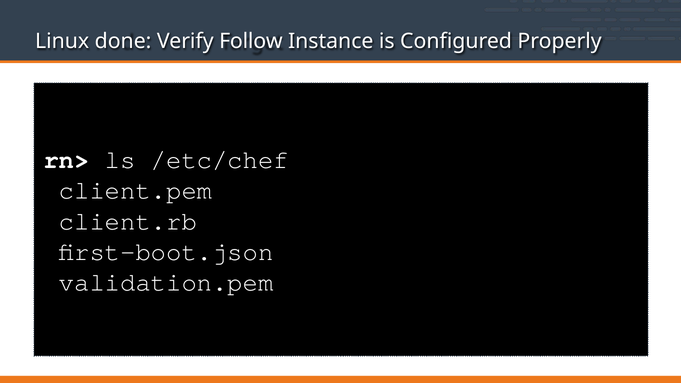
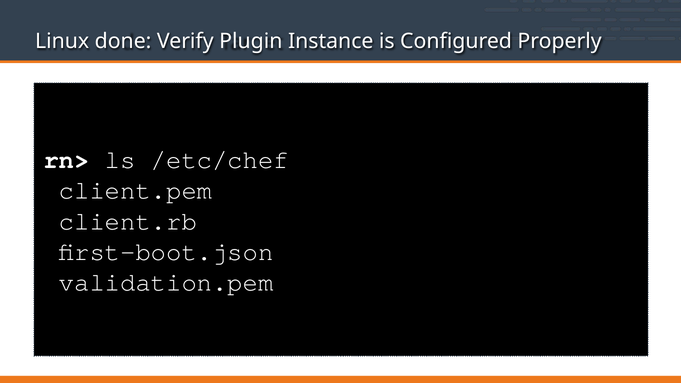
Follow: Follow -> Plugin (251, 41)
